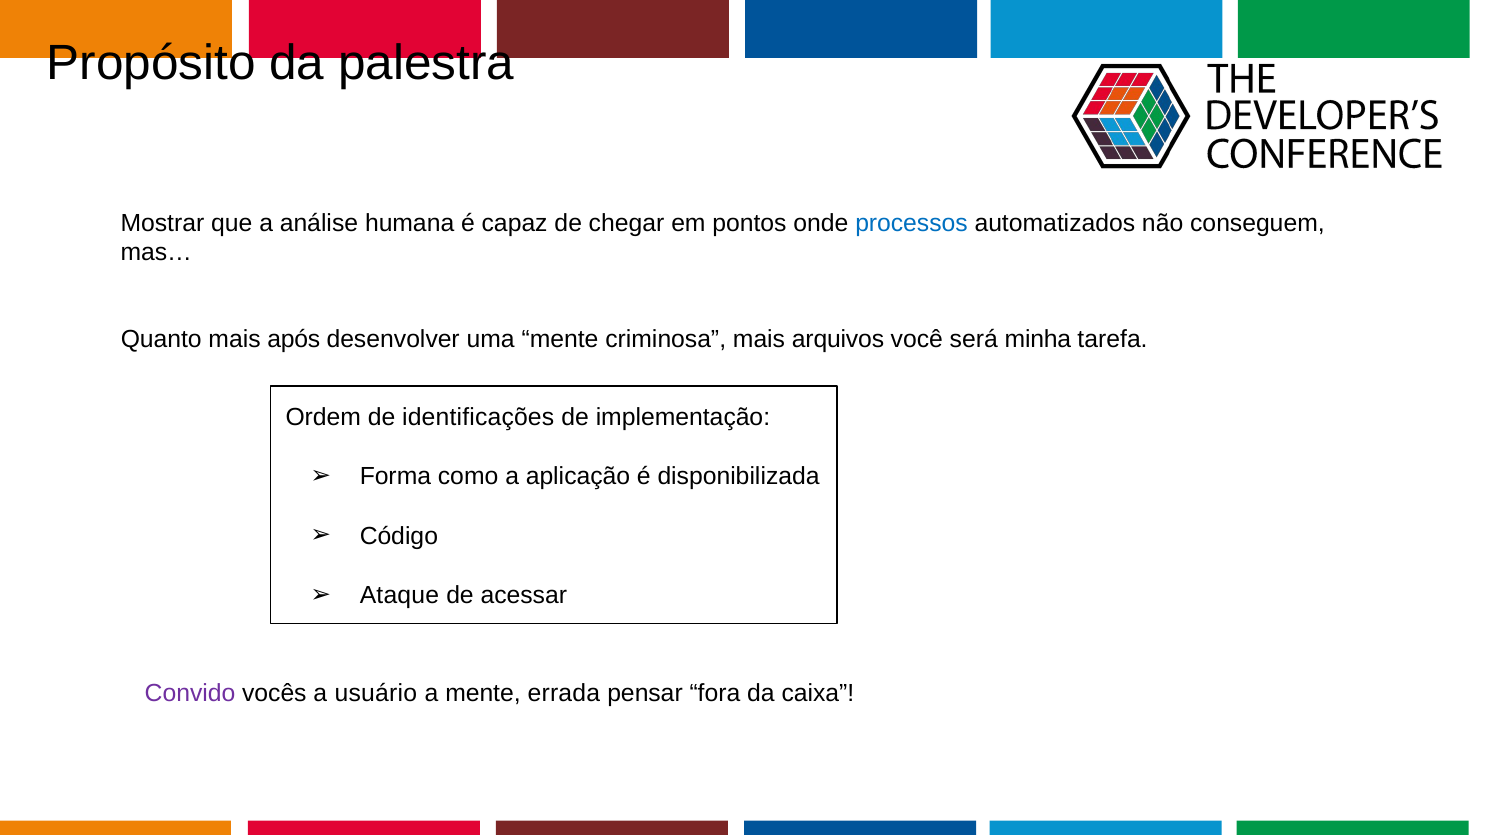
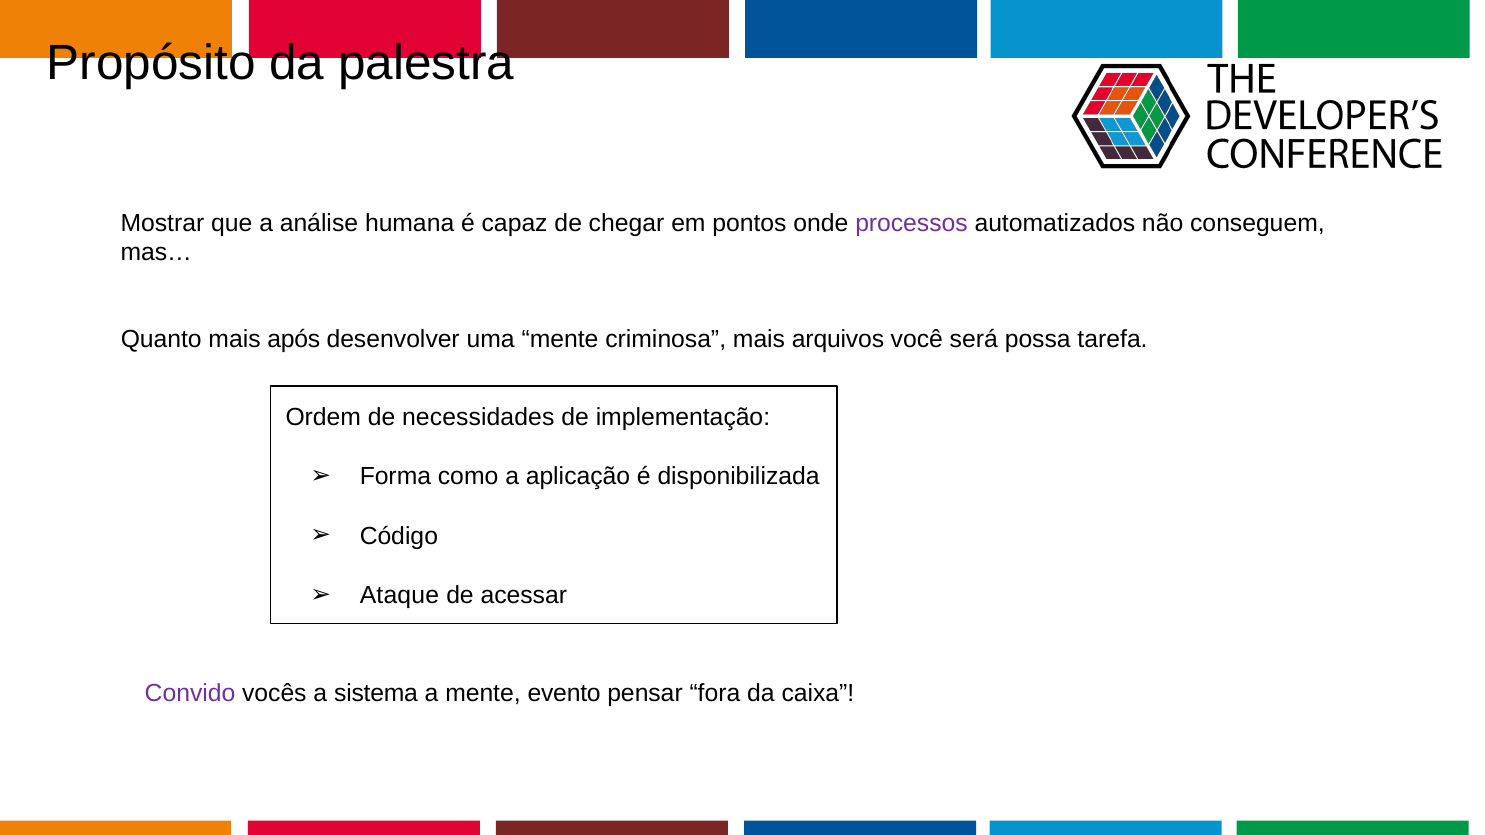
processos colour: blue -> purple (911, 223)
minha: minha -> possa (1038, 340)
identificações: identificações -> necessidades (478, 417)
usuário: usuário -> sistema (376, 693)
errada: errada -> evento (564, 693)
